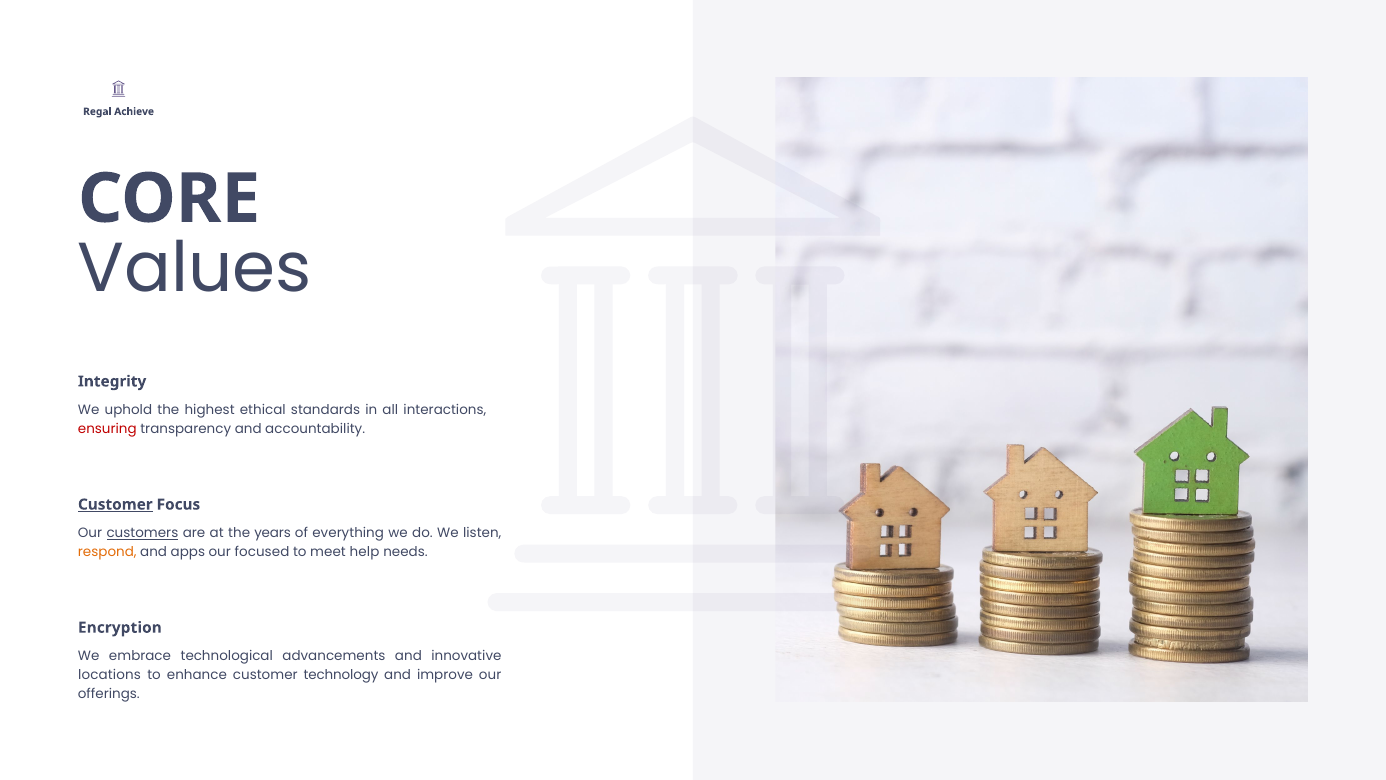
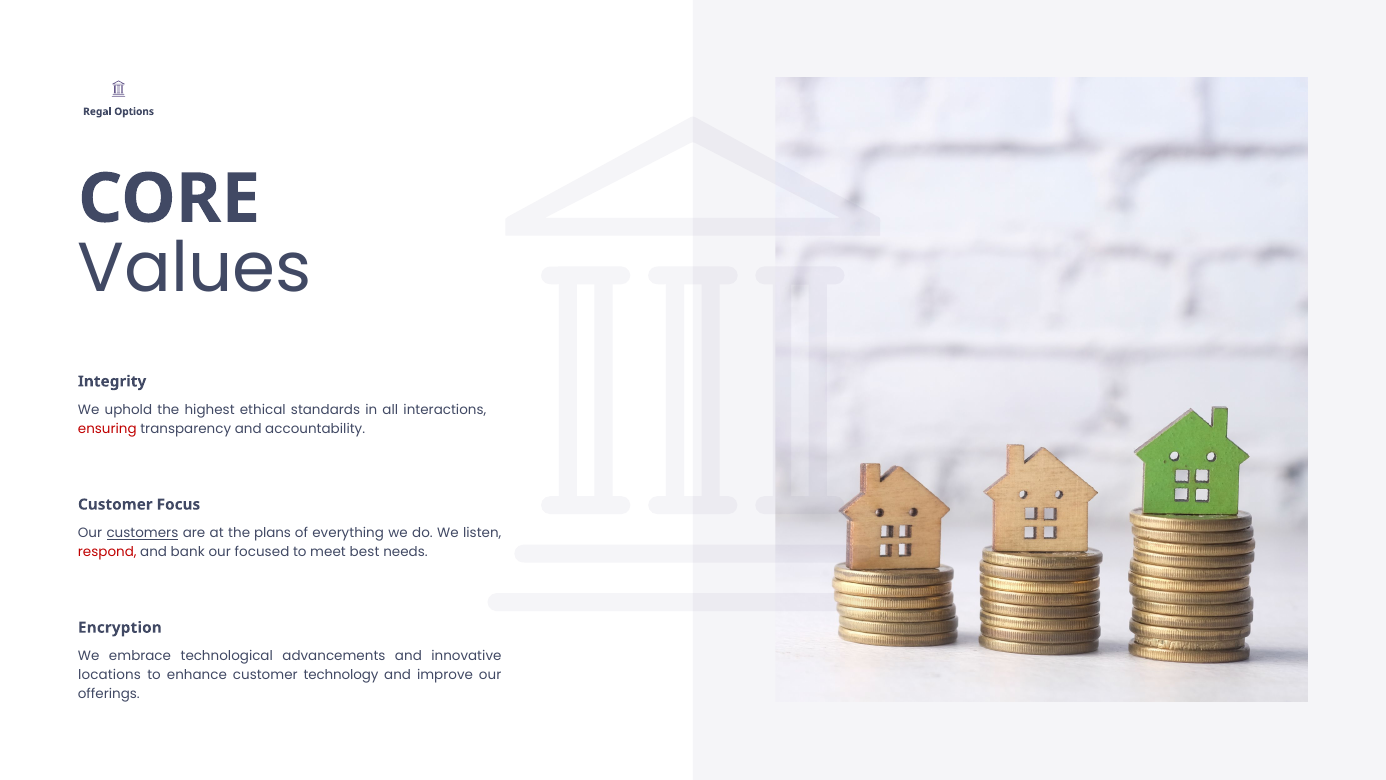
Achieve: Achieve -> Options (134, 111)
Customer underline: present -> none (115, 504)
years: years -> plans (273, 533)
respond colour: orange -> red (107, 552)
apps: apps -> bank (188, 552)
help: help -> best (365, 552)
